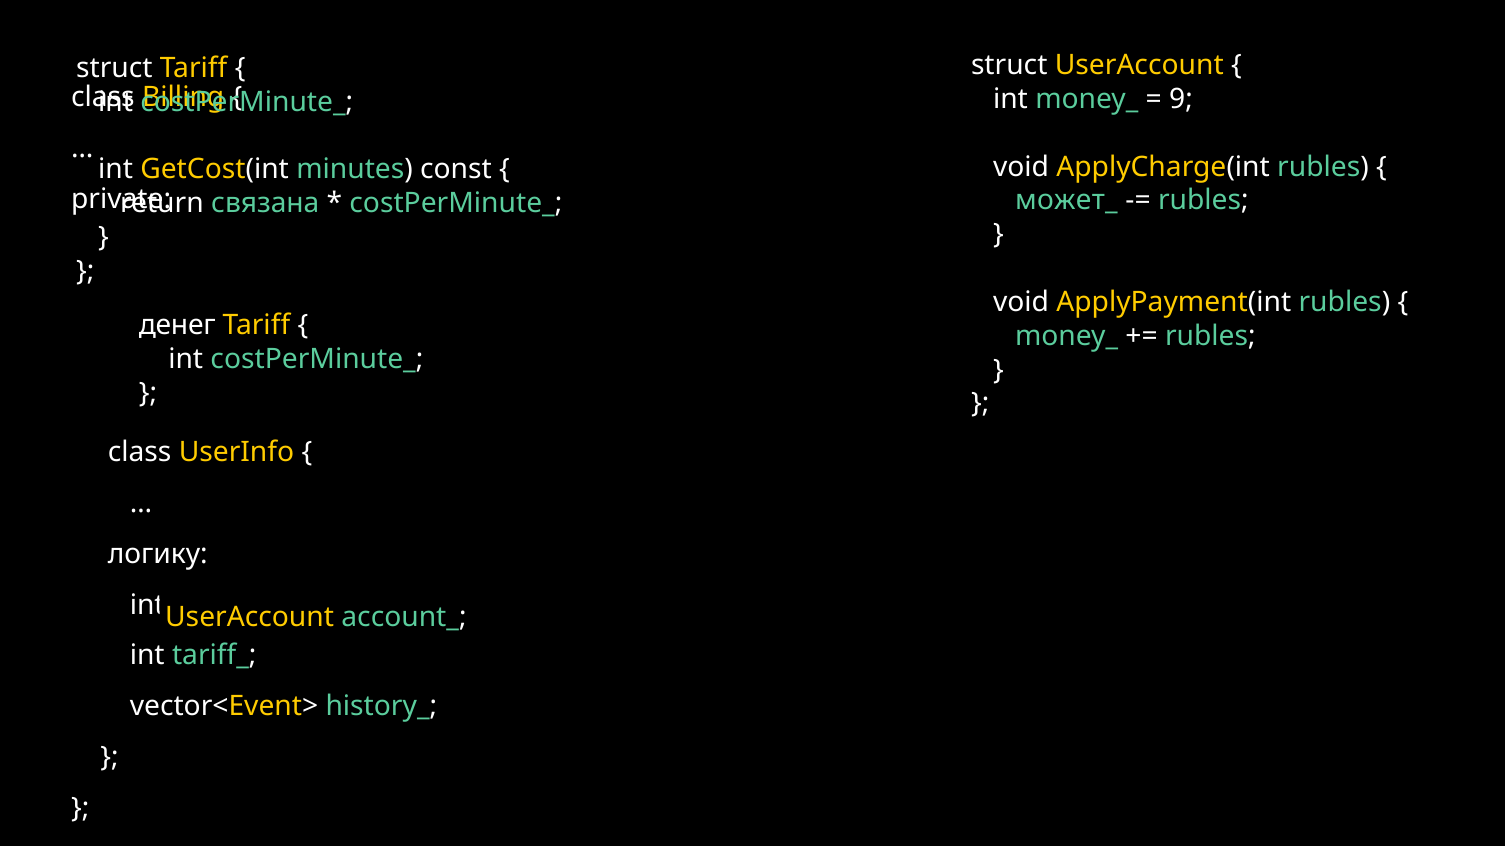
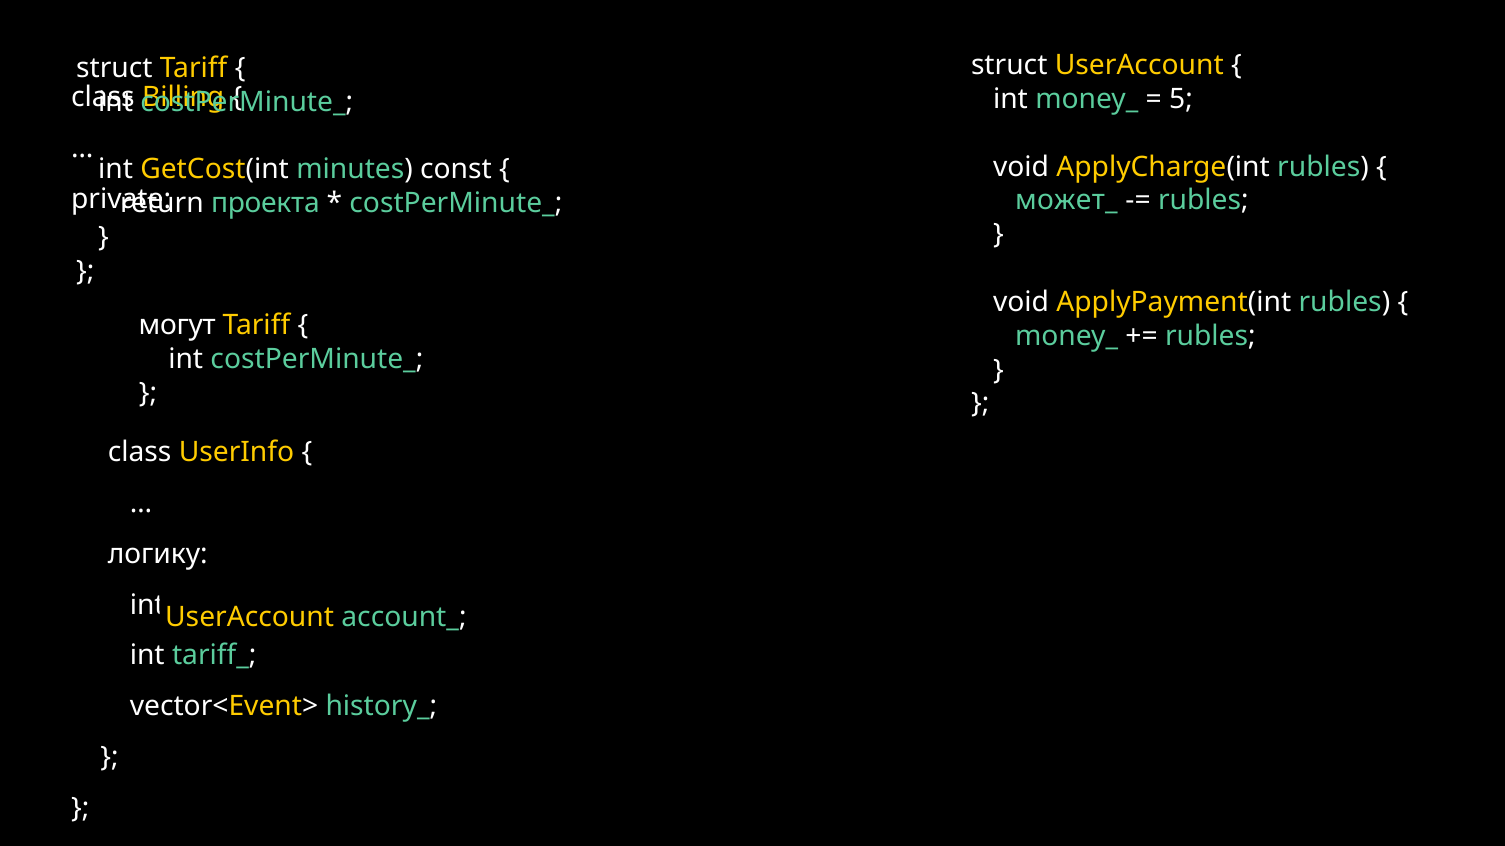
9: 9 -> 5 (1181, 99)
связана: связана -> проекта (265, 204)
денег: денег -> могут (177, 326)
